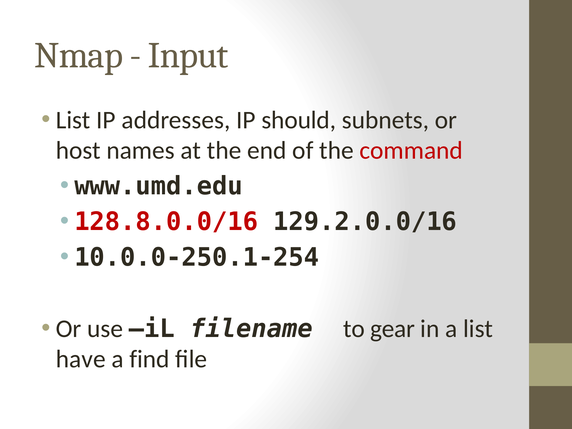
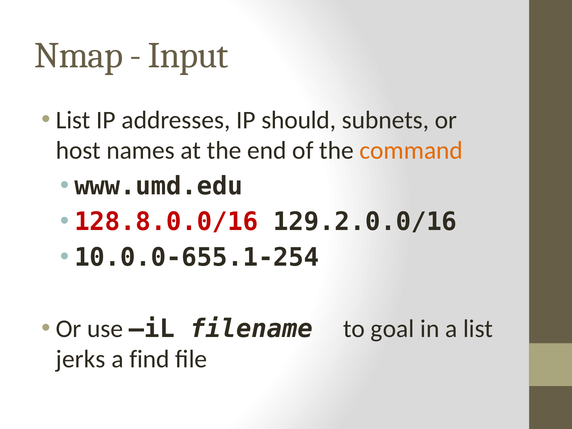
command colour: red -> orange (411, 151)
10.0.0-250.1-254: 10.0.0-250.1-254 -> 10.0.0-655.1-254 (197, 257)
gear: gear -> goal (392, 329)
have: have -> jerks (81, 359)
